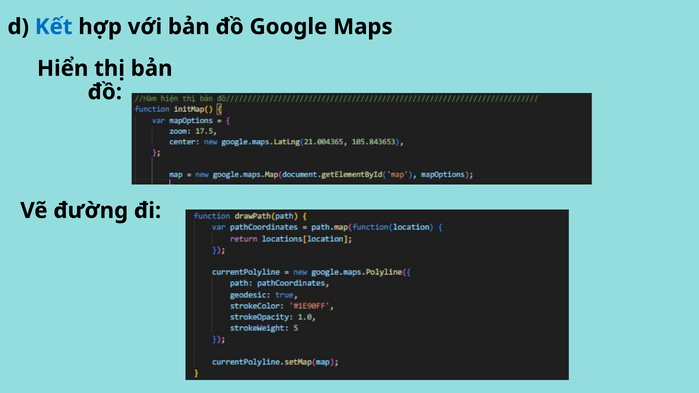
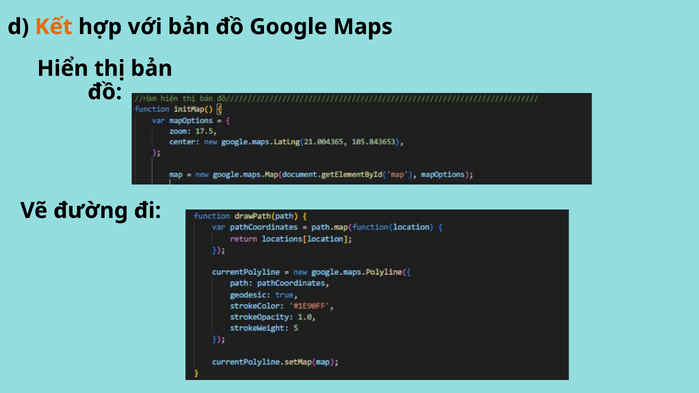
Kết colour: blue -> orange (54, 27)
